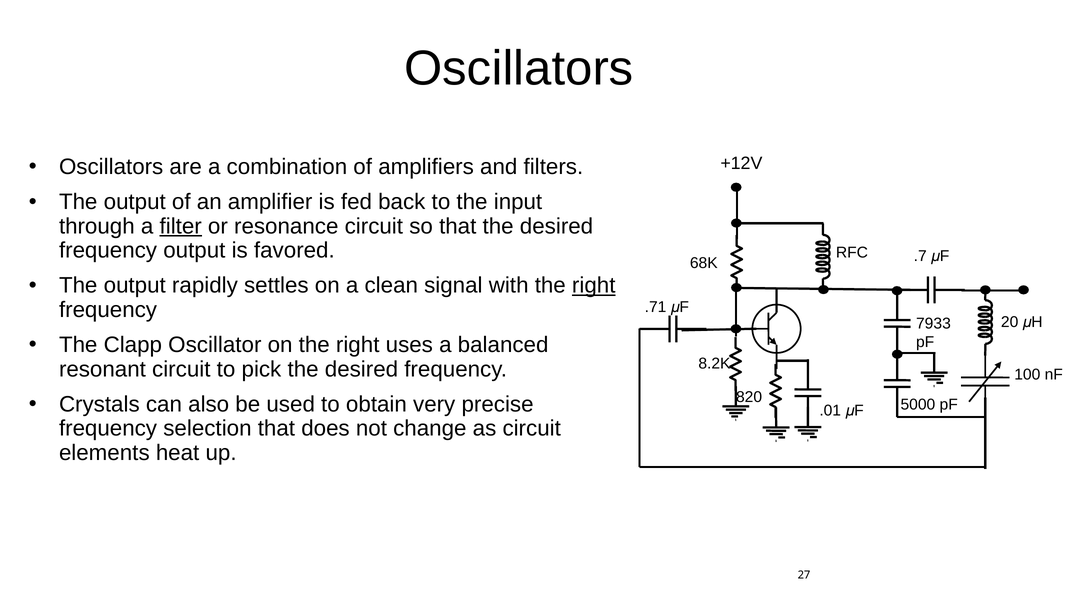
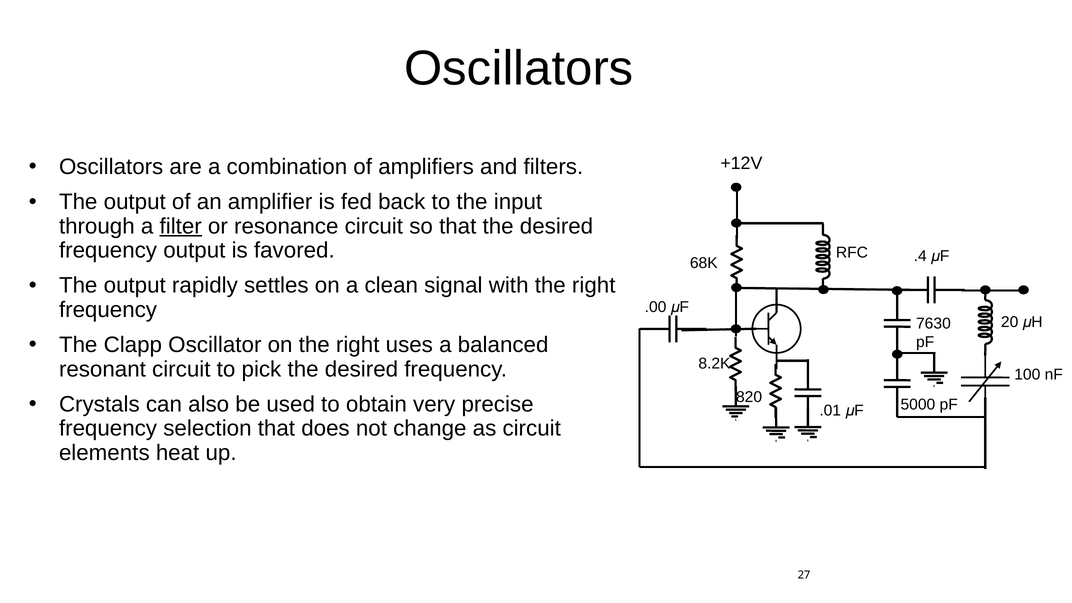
.7: .7 -> .4 (920, 256)
right underline: present -> none (594, 286)
.71: .71 -> .00 (656, 307)
7933: 7933 -> 7630 (933, 324)
